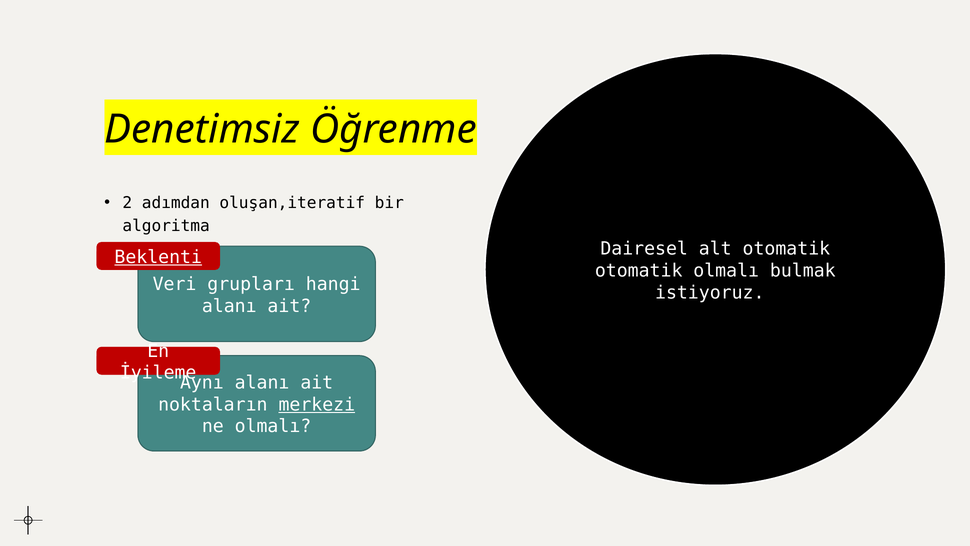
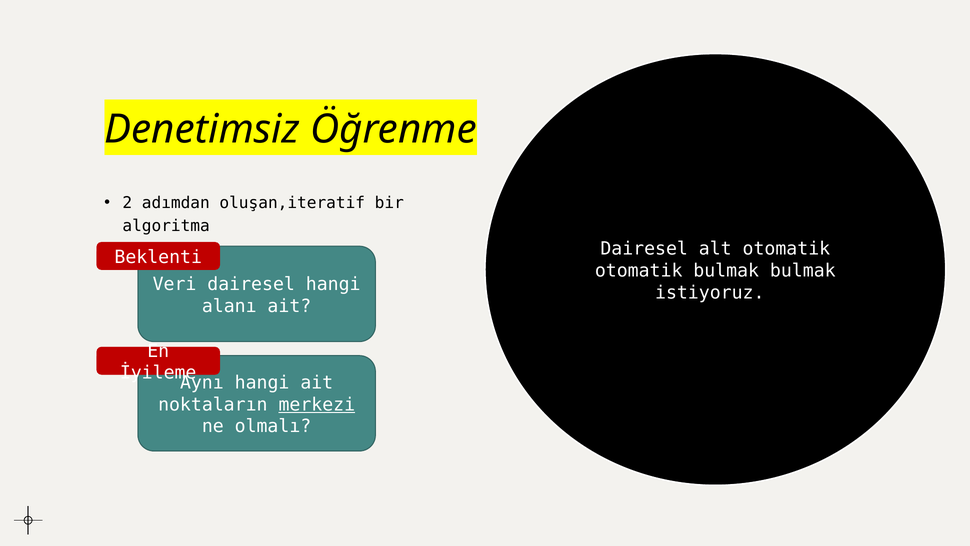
Beklenti underline: present -> none (158, 257)
otomatik olmalı: olmalı -> bulmak (726, 271)
Veri grupları: grupları -> dairesel (251, 284)
Aynı alanı: alanı -> hangi (262, 382)
